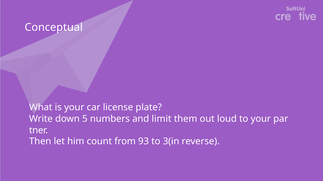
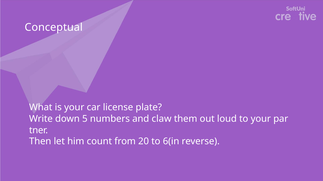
limit: limit -> claw (162, 119)
93: 93 -> 20 (144, 142)
3(in: 3(in -> 6(in (171, 142)
